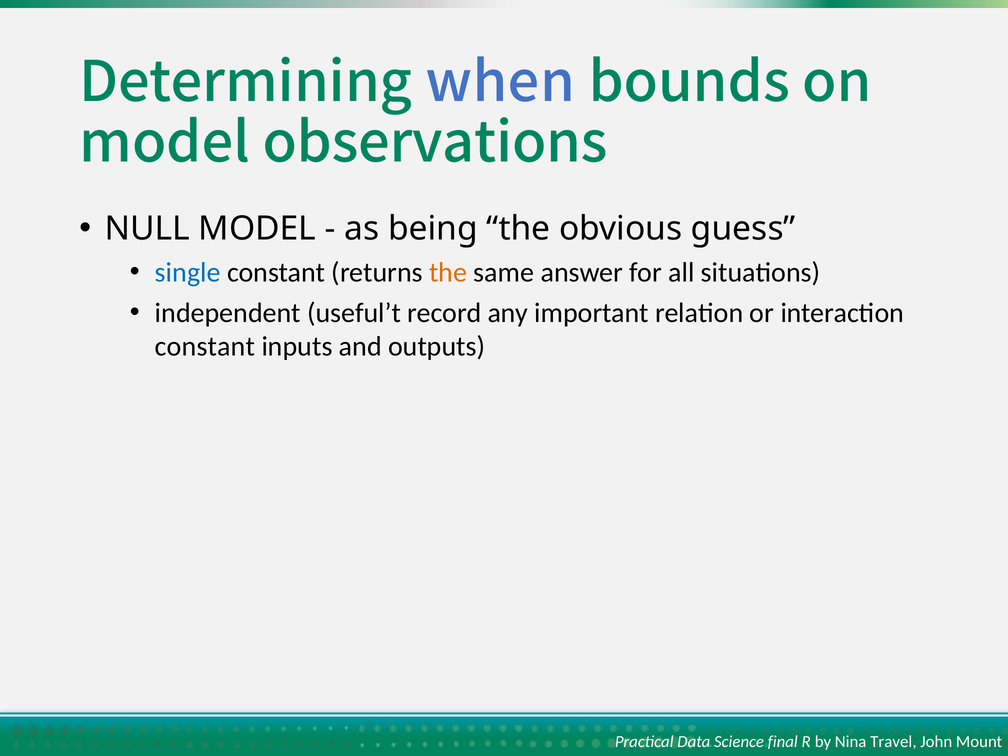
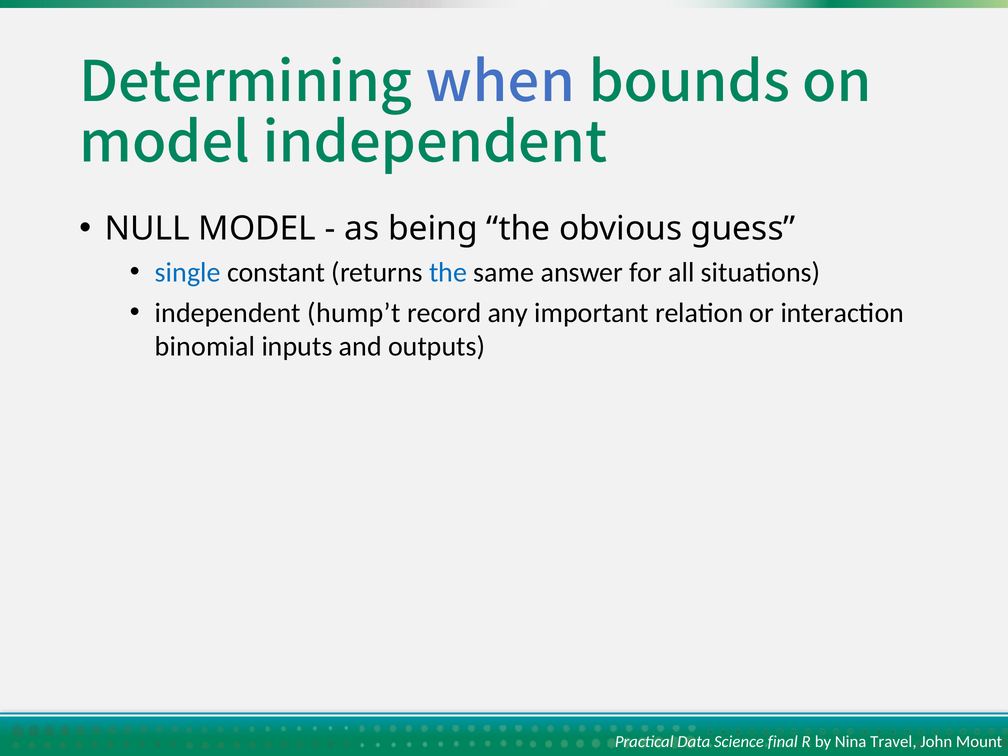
model observations: observations -> independent (435, 143)
the colour: orange -> blue (448, 272)
useful’t: useful’t -> hump’t (354, 313)
constant: constant -> binomial (205, 347)
